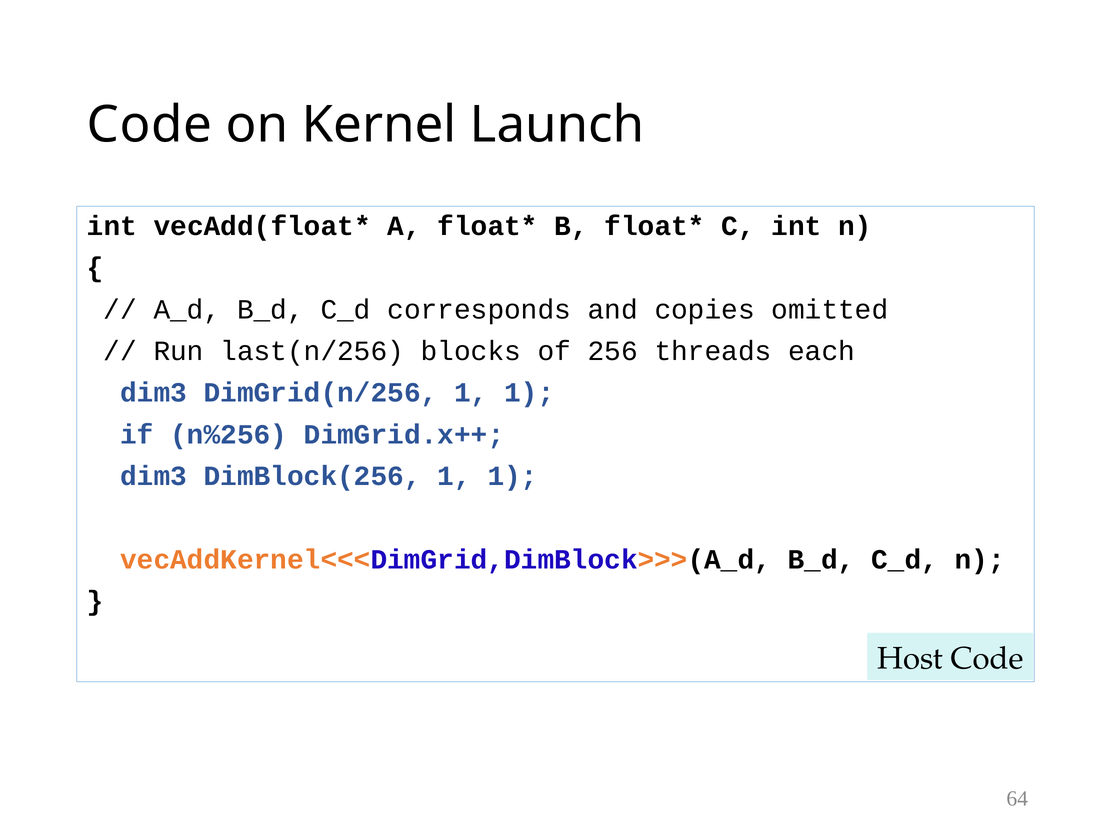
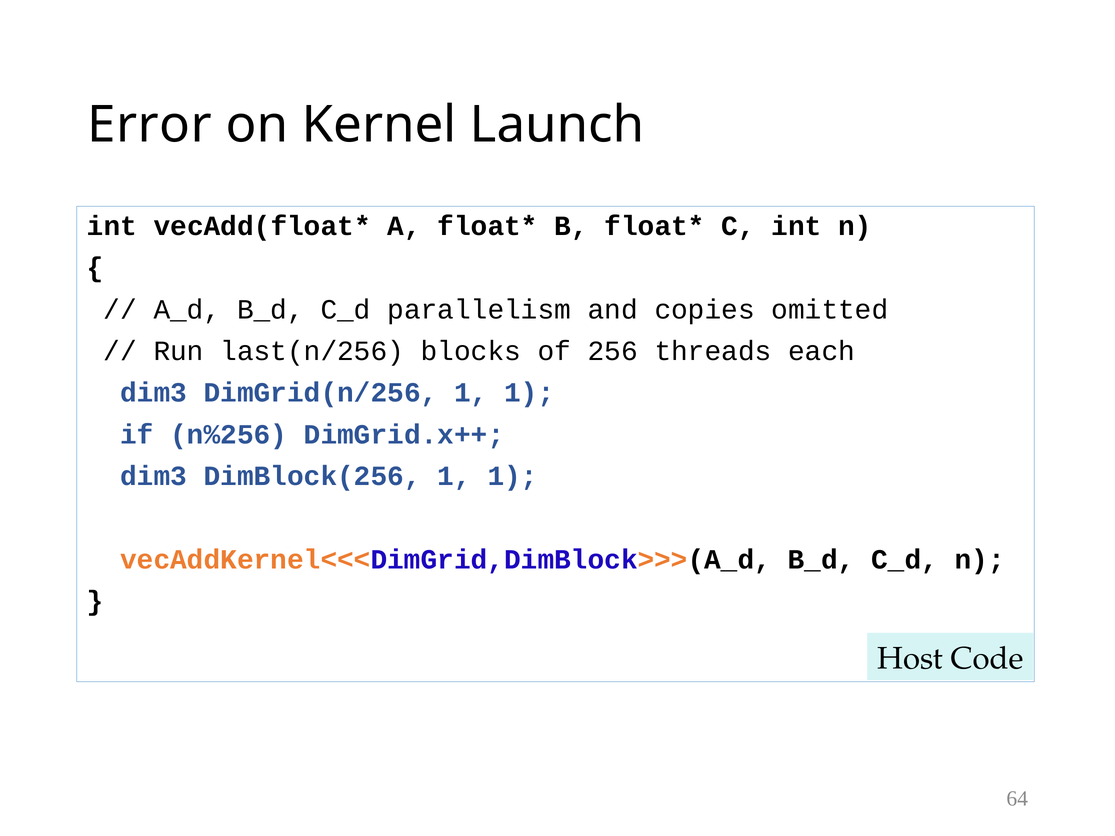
Code: Code -> Error (150, 125)
corresponds: corresponds -> parallelism (479, 309)
